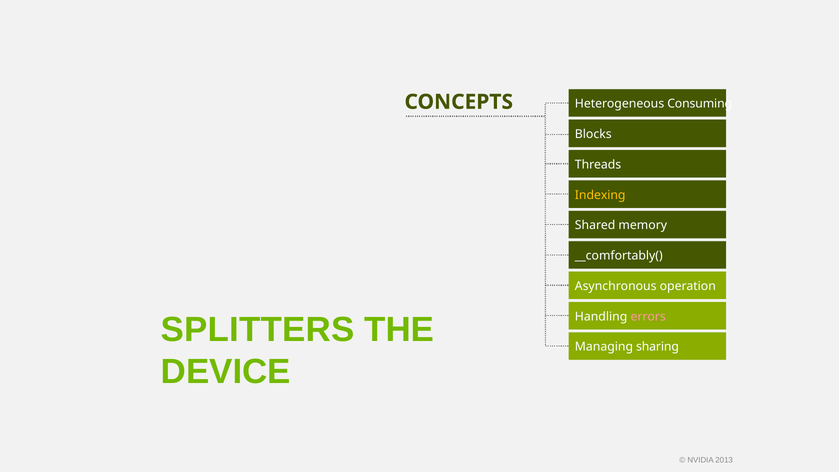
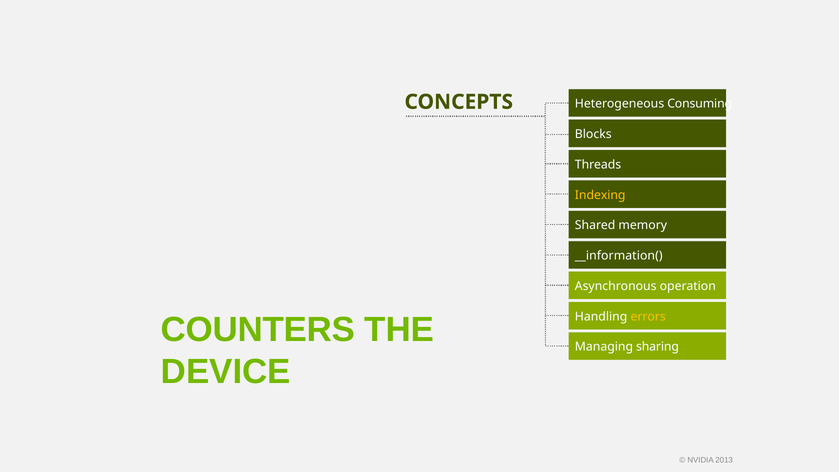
__comfortably(: __comfortably( -> __information( (619, 256)
errors colour: pink -> yellow (648, 316)
SPLITTERS: SPLITTERS -> COUNTERS (258, 330)
